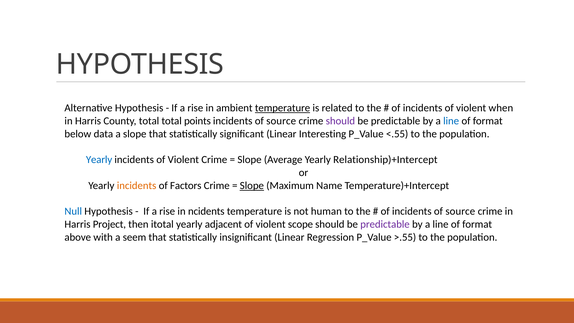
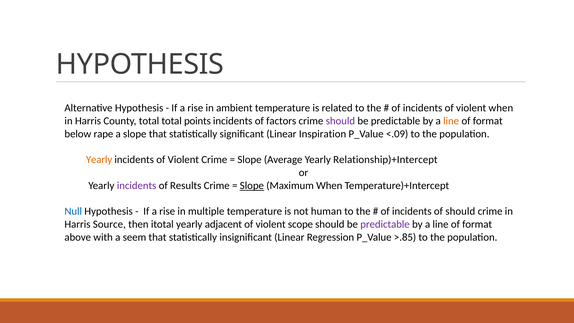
temperature underline: present -> none (283, 108)
source: source -> factors (281, 121)
line colour: blue -> orange (451, 121)
data: data -> rape (103, 134)
Interesting: Interesting -> Inspiration (323, 134)
<.55: <.55 -> <.09 (397, 134)
Yearly colour: blue -> orange (99, 160)
incidents colour: orange -> purple (137, 185)
Factors: Factors -> Results (186, 185)
Maximum Name: Name -> When (329, 185)
ncidents: ncidents -> multiple (206, 211)
of incidents of source: source -> should (460, 211)
Project: Project -> Source (109, 224)
>.55: >.55 -> >.85 (405, 237)
